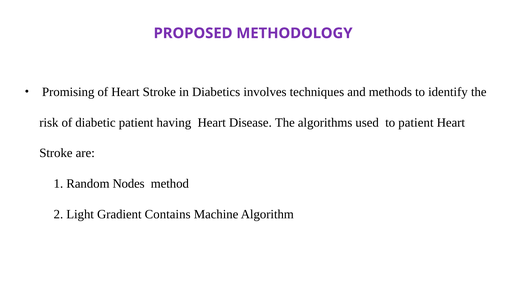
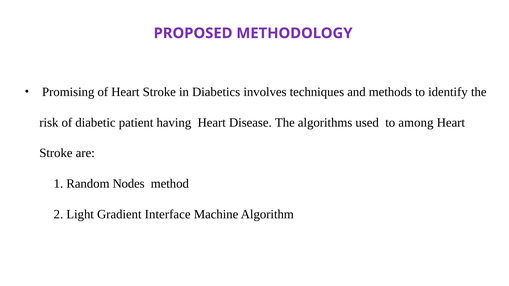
to patient: patient -> among (416, 123)
Contains: Contains -> Interface (168, 214)
